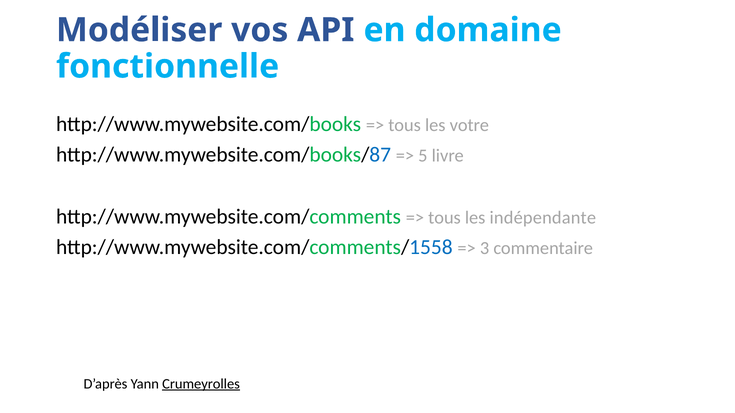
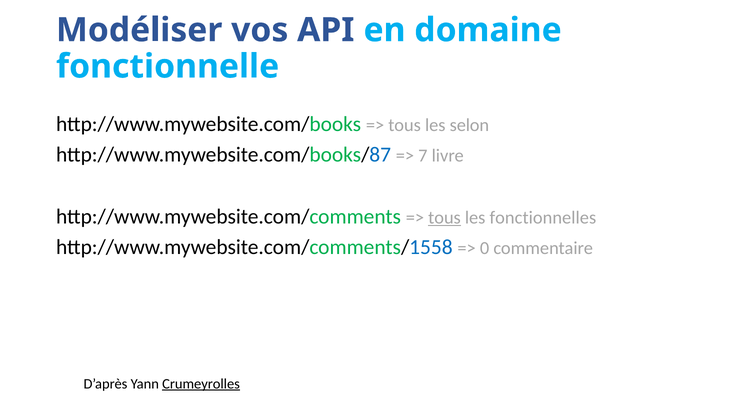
votre: votre -> selon (469, 125)
5: 5 -> 7 (423, 156)
tous underline: none -> present (445, 218)
indépendante: indépendante -> fonctionnelles (543, 218)
3: 3 -> 0 (485, 249)
